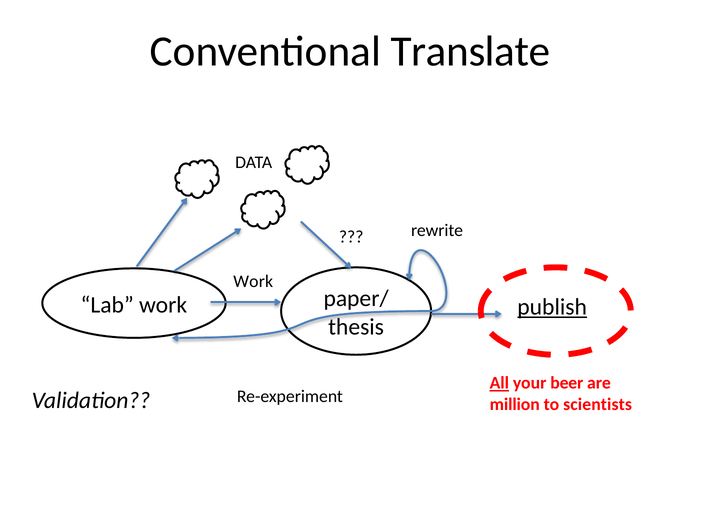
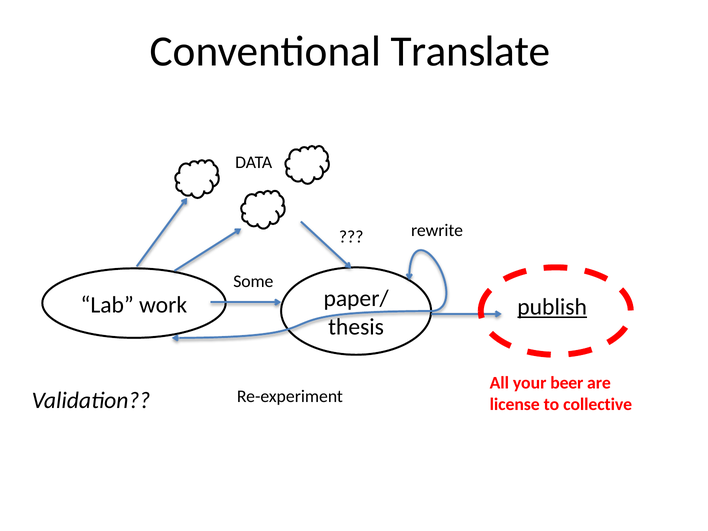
Work: Work -> Some (253, 281)
All underline: present -> none (499, 383)
million: million -> license (515, 404)
scientists: scientists -> collective (598, 404)
